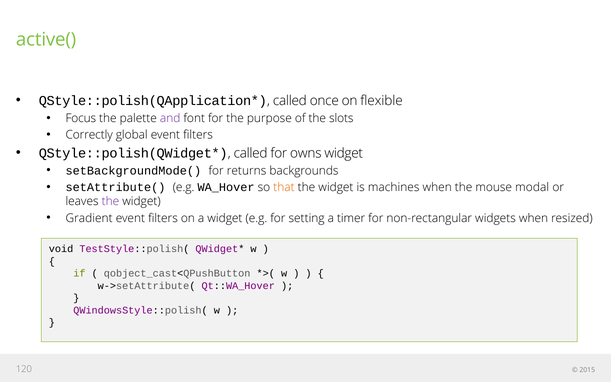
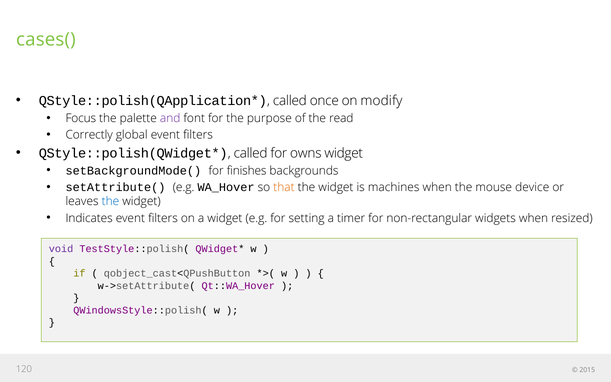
active(: active( -> cases( (46, 40)
flexible: flexible -> modify (381, 101)
slots: slots -> read (341, 118)
returns: returns -> finishes (247, 171)
modal: modal -> device (532, 187)
the colour: purple -> blue (110, 201)
Gradient: Gradient -> Indicates (89, 218)
void colour: black -> purple (61, 249)
